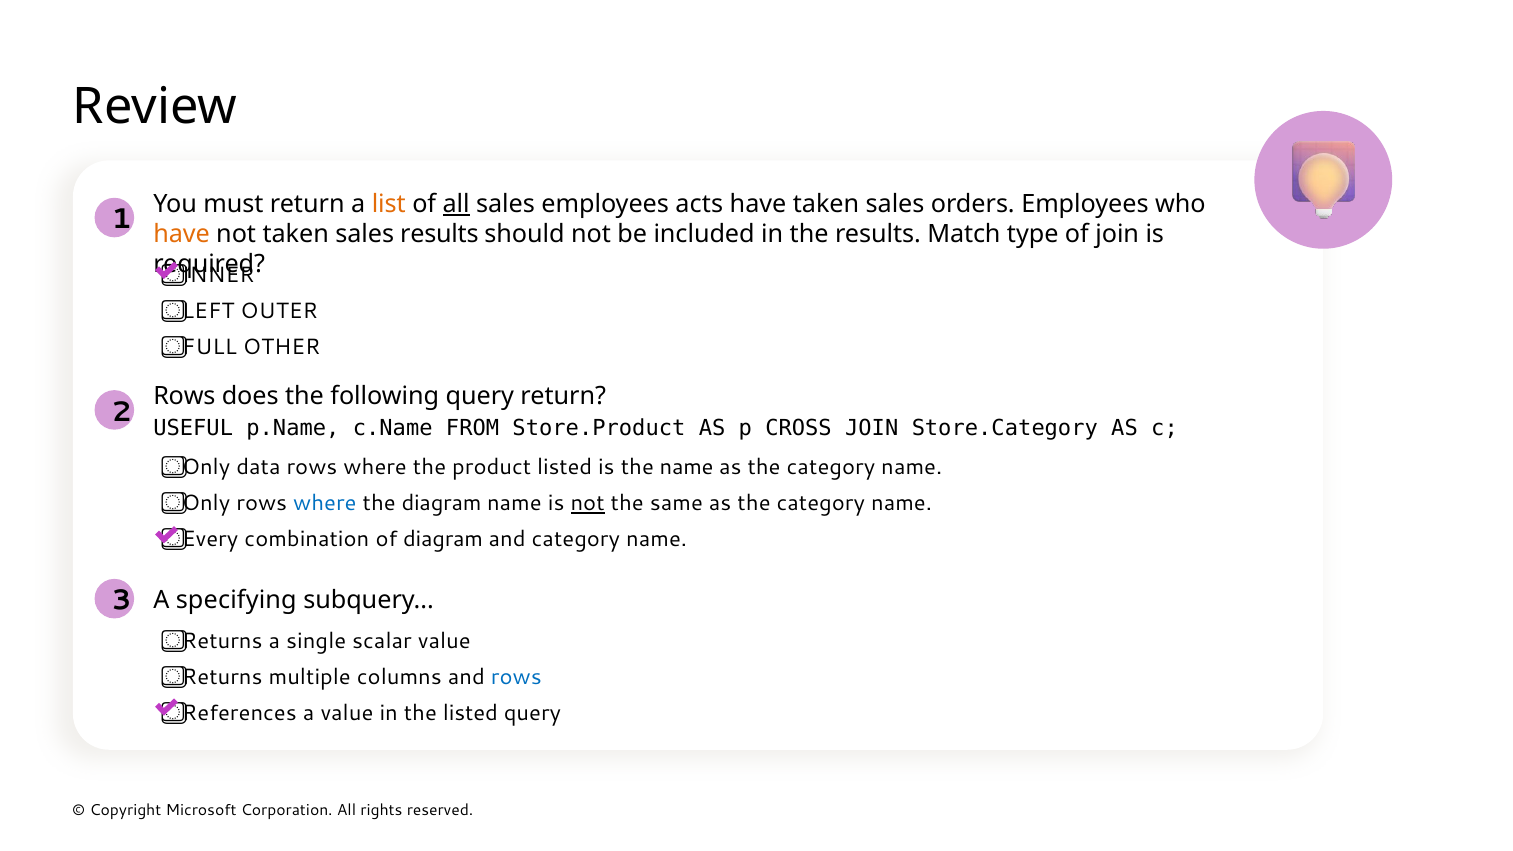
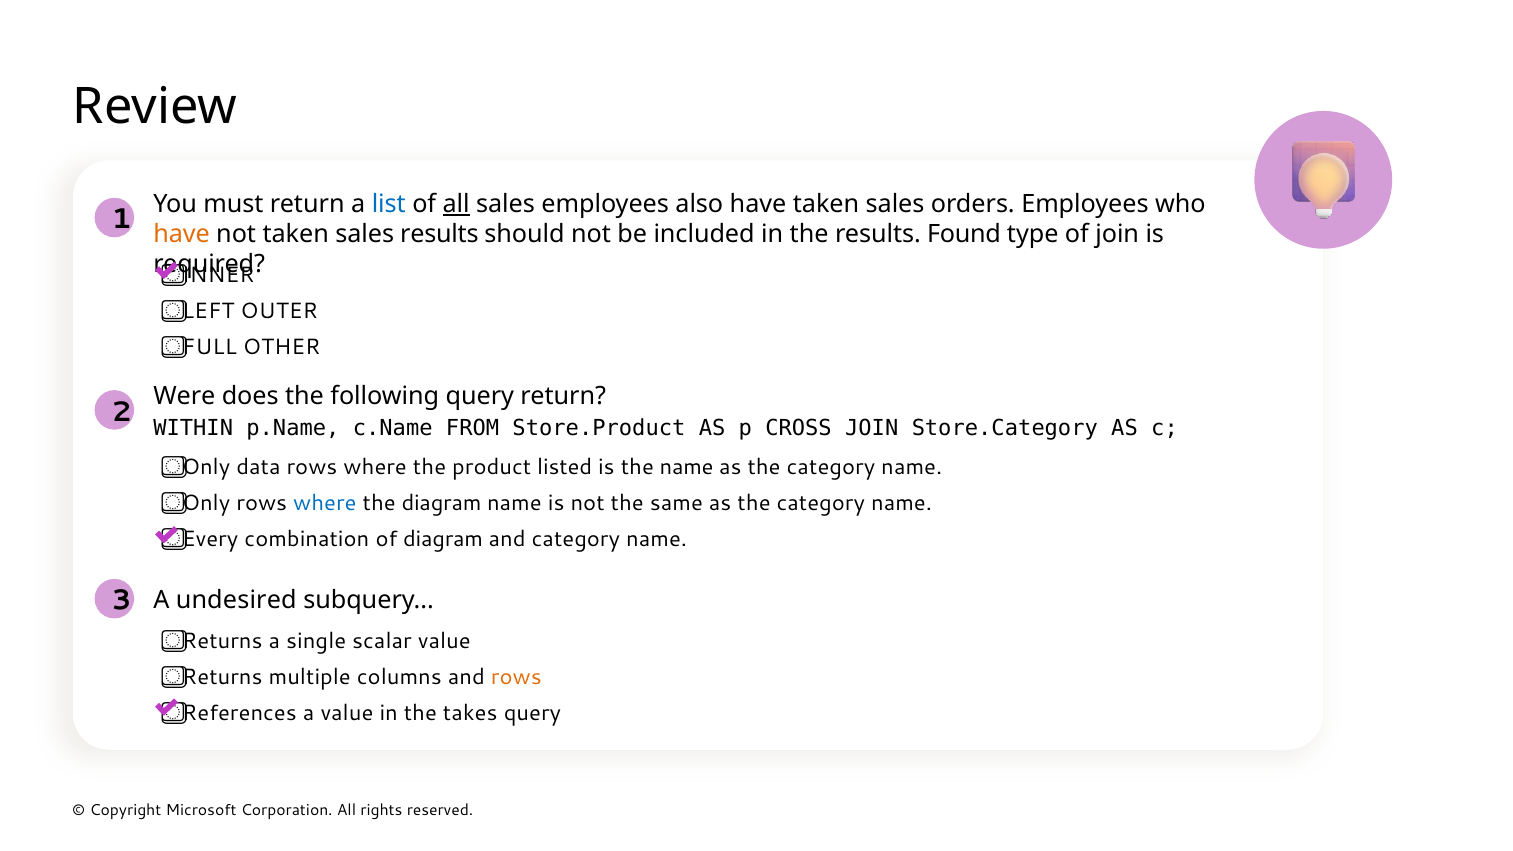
list colour: orange -> blue (389, 204)
acts: acts -> also (699, 204)
Match: Match -> Found (964, 234)
2 Rows: Rows -> Were (184, 397)
USEFUL: USEFUL -> WITHIN (193, 428)
not underline: present -> none (588, 504)
specifying: specifying -> undesired (236, 600)
rows colour: blue -> orange (516, 677)
the listed: listed -> takes (470, 713)
